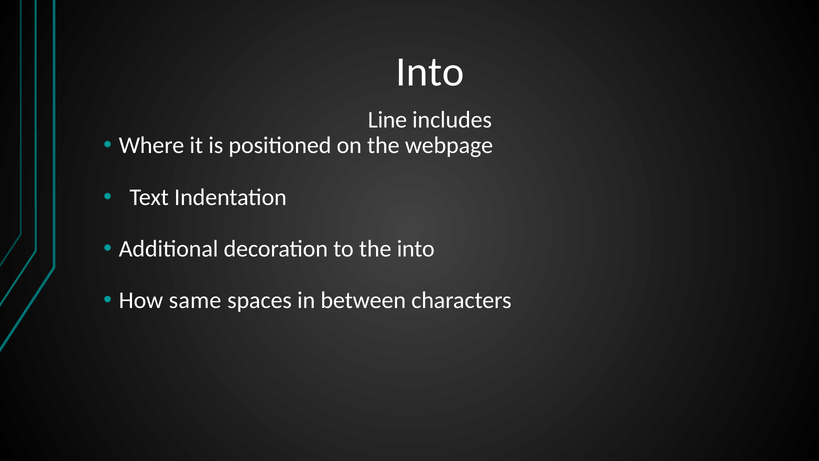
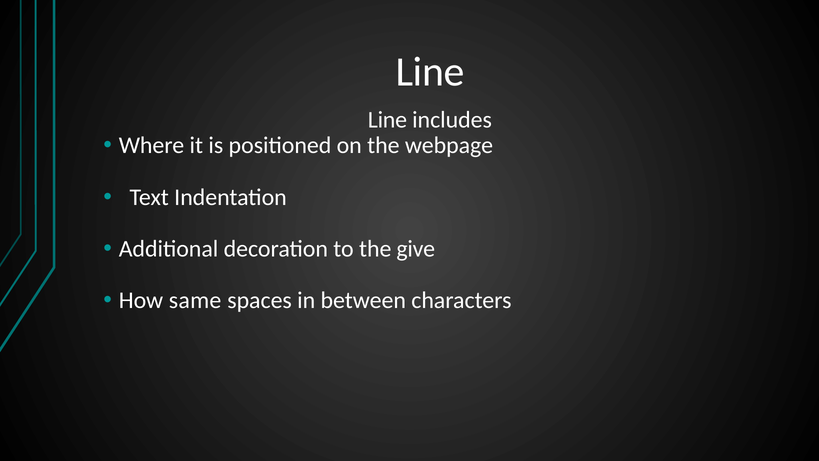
Into: Into -> Line (430, 72)
the into: into -> give (416, 249)
